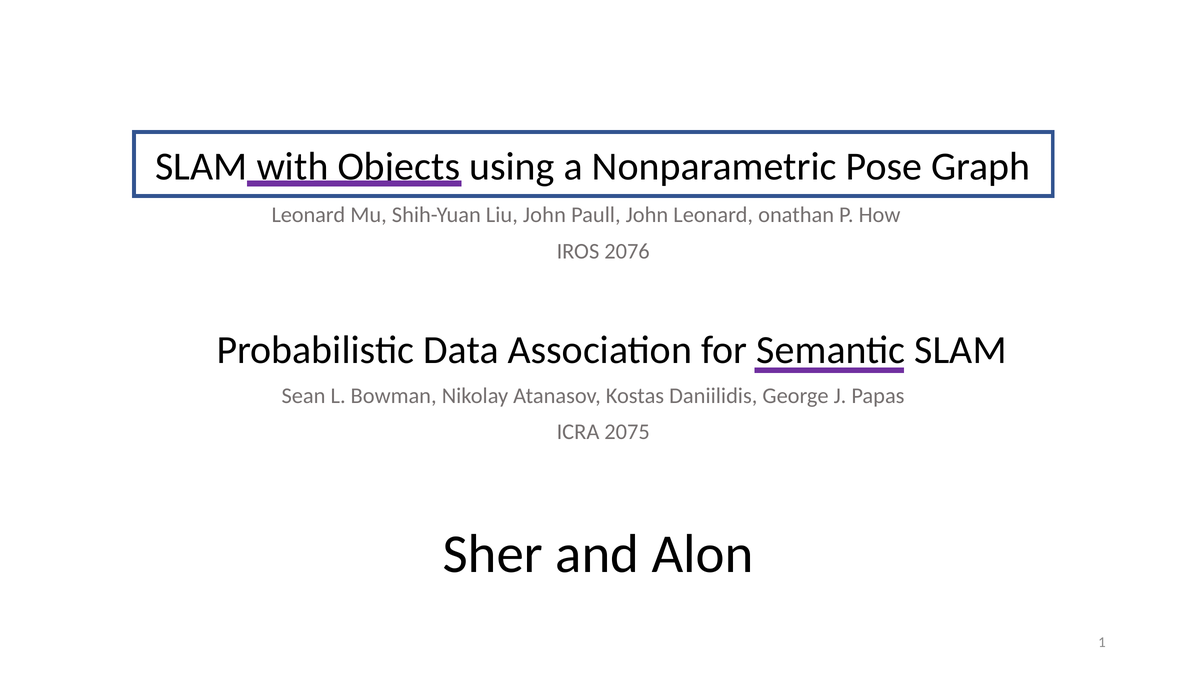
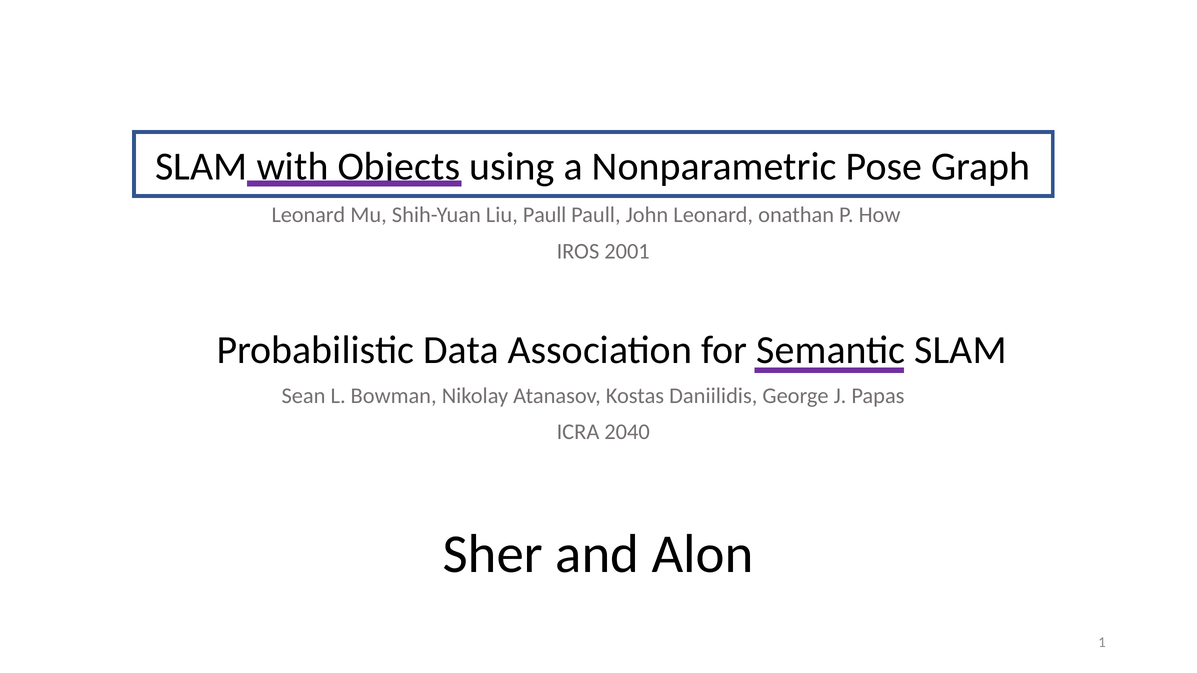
Liu John: John -> Paull (545, 215)
2076: 2076 -> 2001 (627, 252)
2075: 2075 -> 2040 (627, 432)
